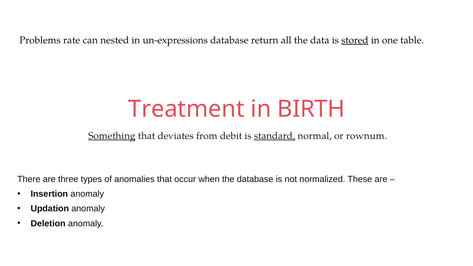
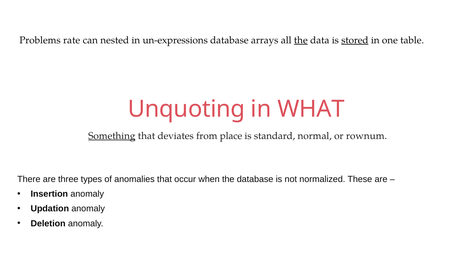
return: return -> arrays (265, 40)
the underline: none -> present (301, 40)
Treatment: Treatment -> Unquoting (187, 109)
BIRTH: BIRTH -> WHAT (311, 109)
debit: debit -> place (231, 136)
standard underline: present -> none (275, 136)
